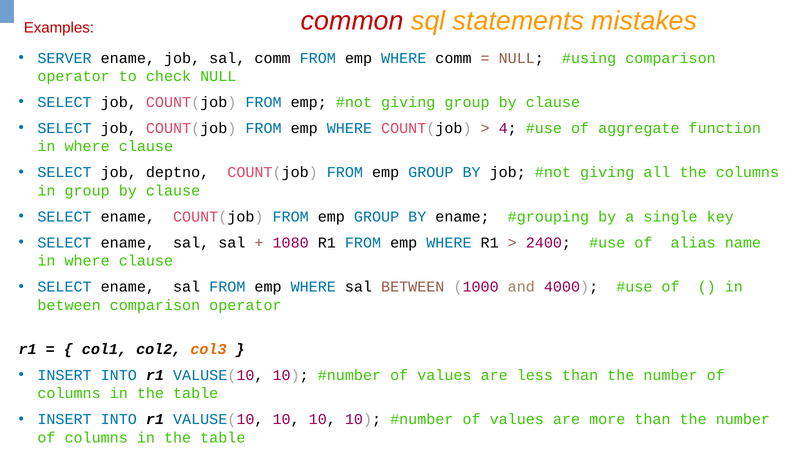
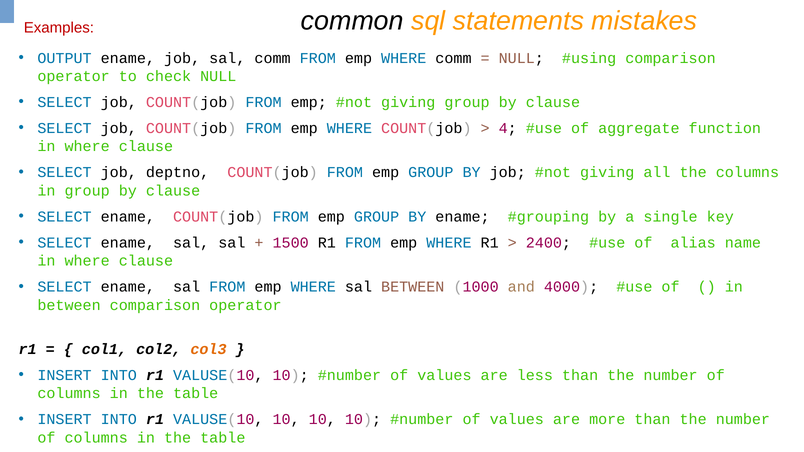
common colour: red -> black (352, 21)
SERVER: SERVER -> OUTPUT (65, 58)
1080: 1080 -> 1500 (291, 243)
